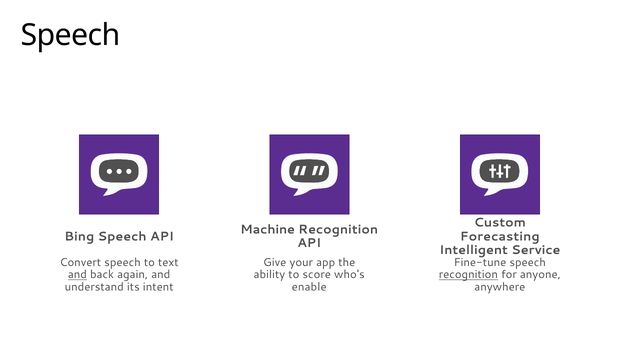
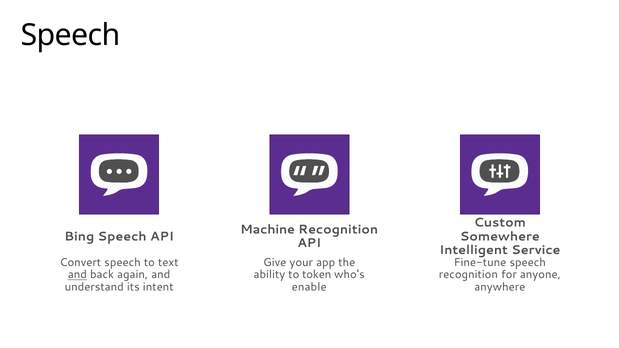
Forecasting: Forecasting -> Somewhere (500, 236)
score: score -> token (317, 275)
recognition underline: present -> none (468, 275)
